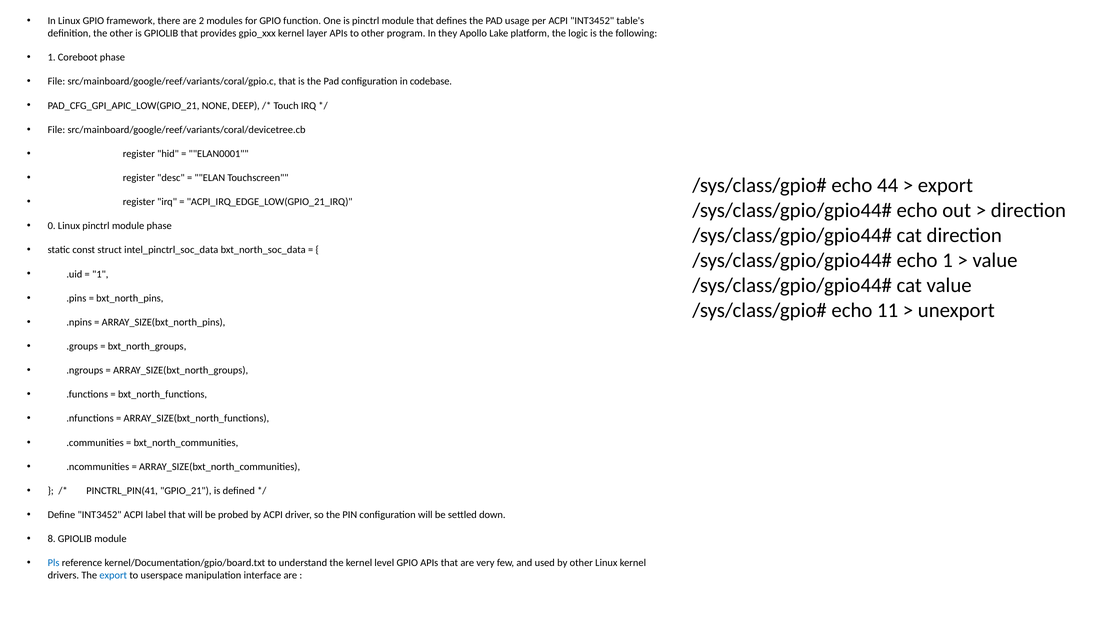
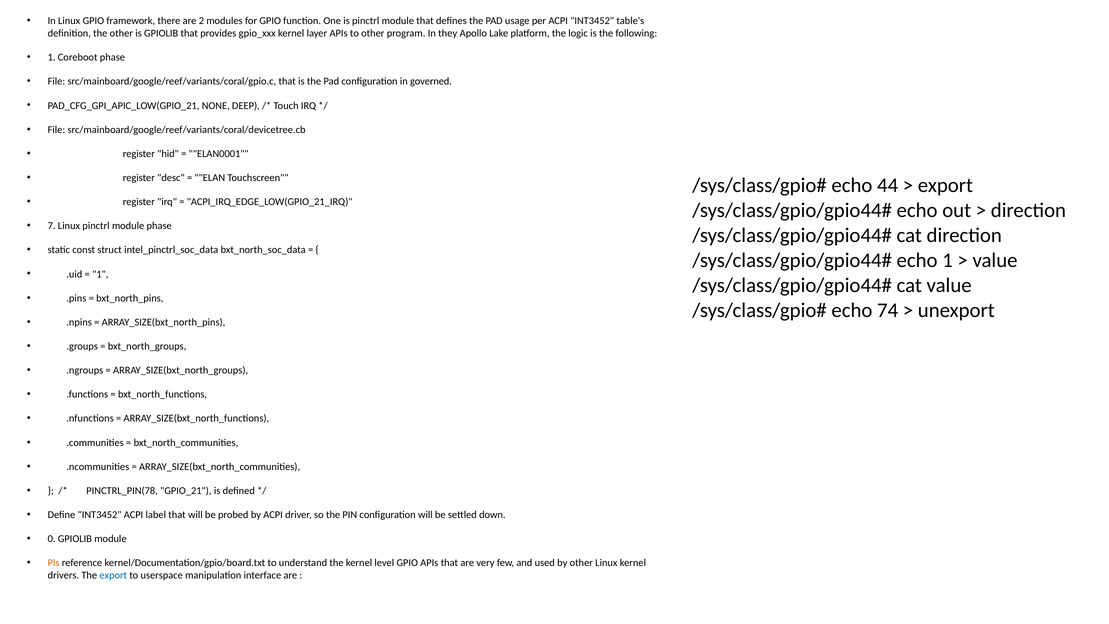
codebase: codebase -> governed (431, 81)
0: 0 -> 7 (52, 226)
11: 11 -> 74 (888, 310)
PINCTRL_PIN(41: PINCTRL_PIN(41 -> PINCTRL_PIN(78 (122, 491)
8: 8 -> 0 (52, 539)
Pls colour: blue -> orange (54, 563)
